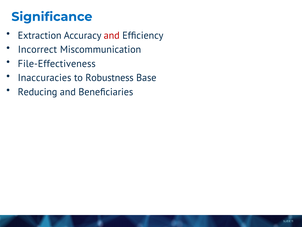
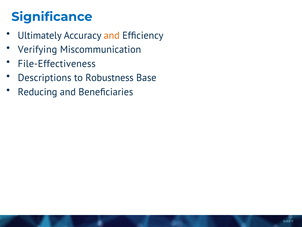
Extraction: Extraction -> Ultimately (40, 35)
and colour: red -> orange (112, 35)
Incorrect: Incorrect -> Verifying (37, 50)
Inaccuracies: Inaccuracies -> Descriptions (45, 78)
